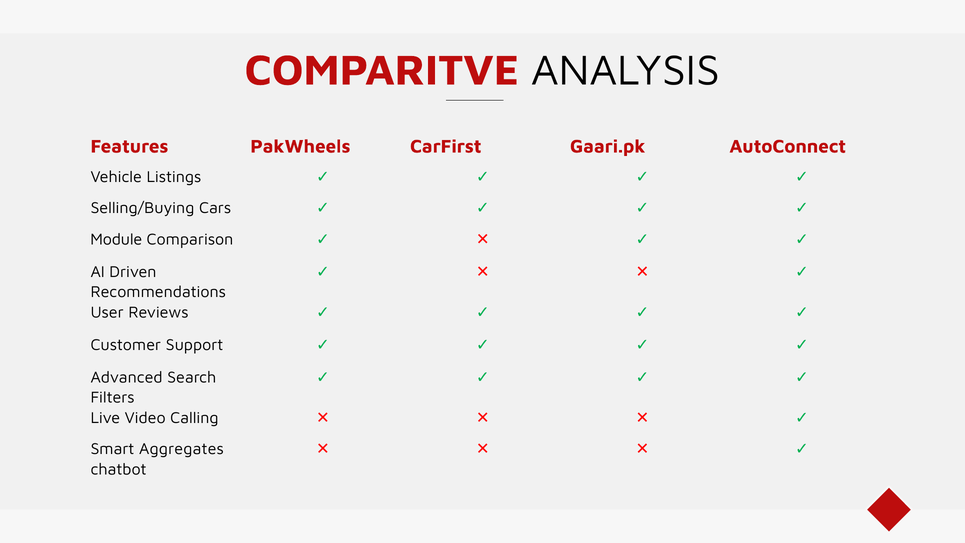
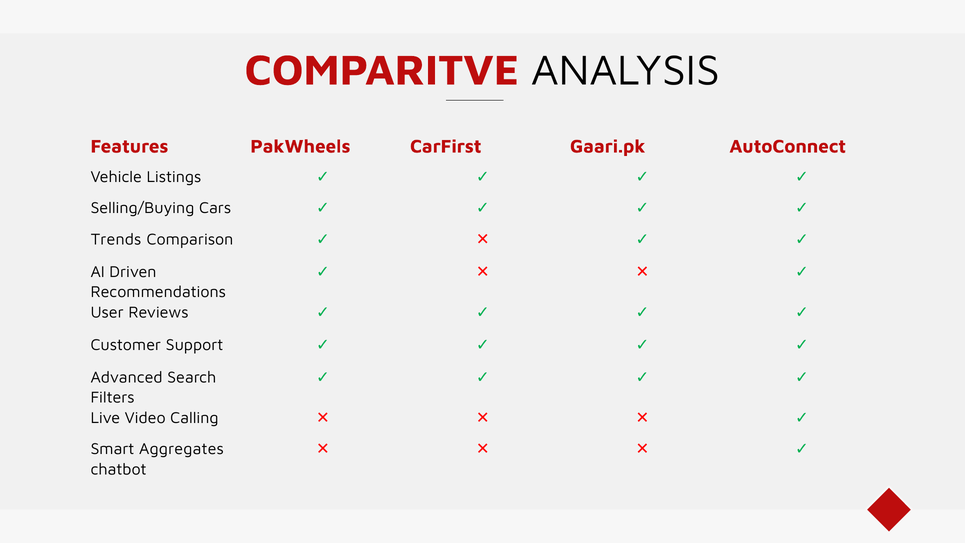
Module: Module -> Trends (116, 239)
